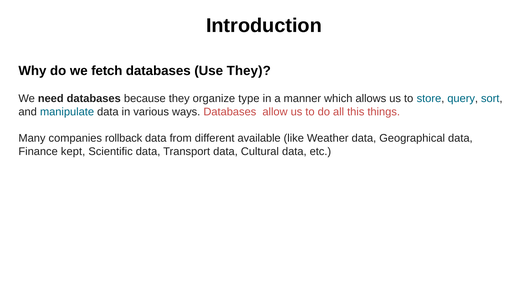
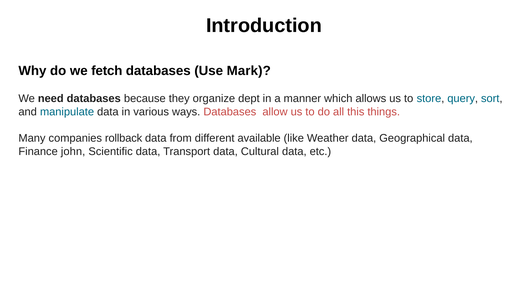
Use They: They -> Mark (249, 71)
type: type -> dept (249, 99)
kept: kept -> john (73, 152)
